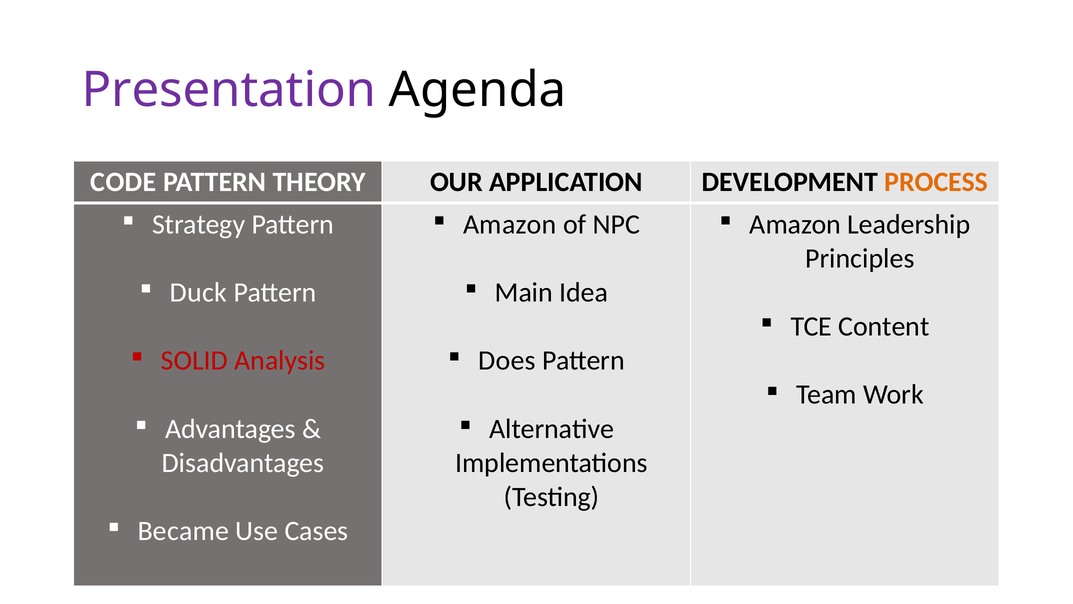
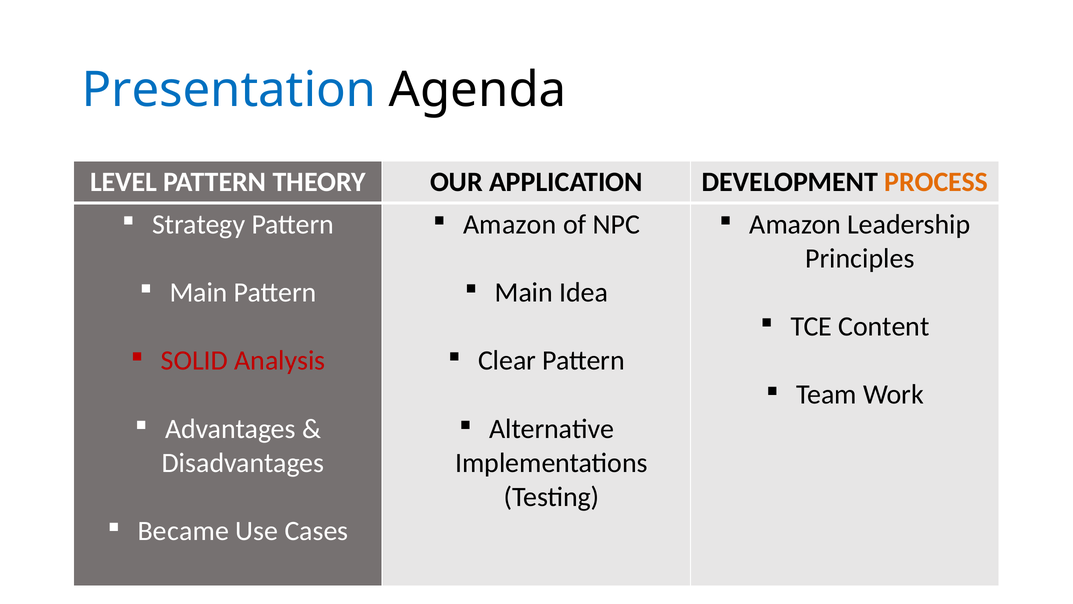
Presentation colour: purple -> blue (229, 90)
CODE: CODE -> LEVEL (124, 182)
Duck: Duck -> Main (199, 292)
Does: Does -> Clear (507, 360)
